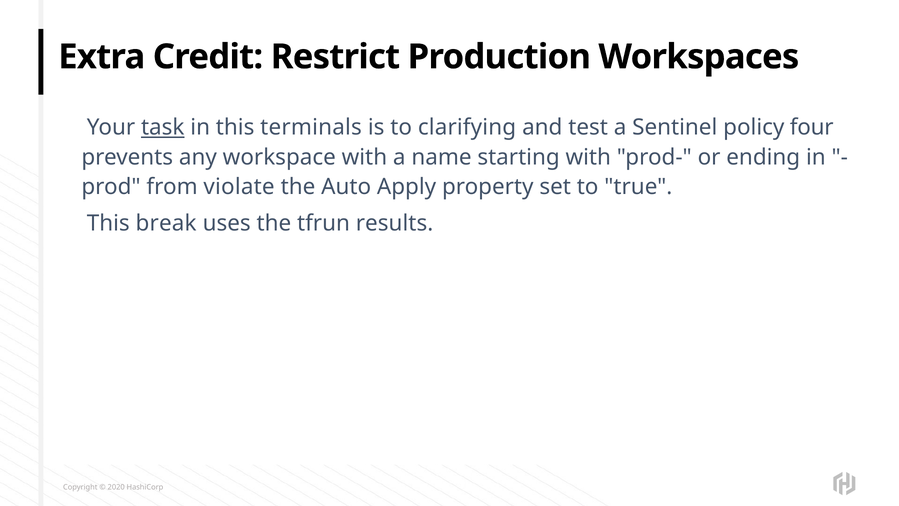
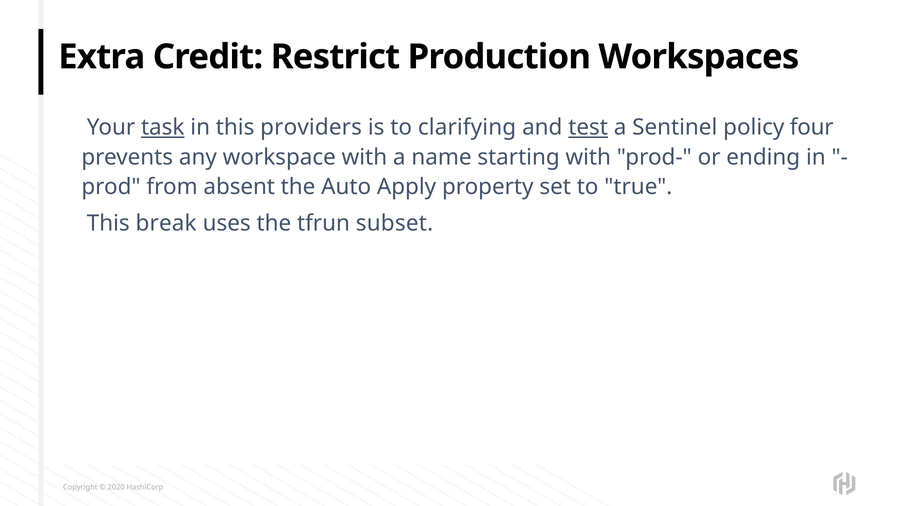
terminals: terminals -> providers (311, 127)
test underline: none -> present (588, 127)
violate: violate -> absent (239, 187)
results: results -> subset (394, 223)
